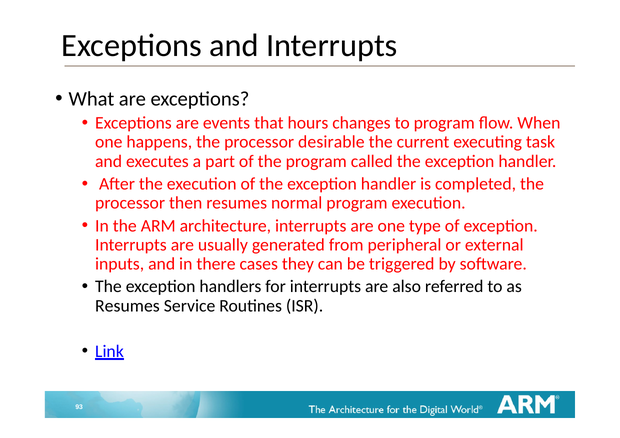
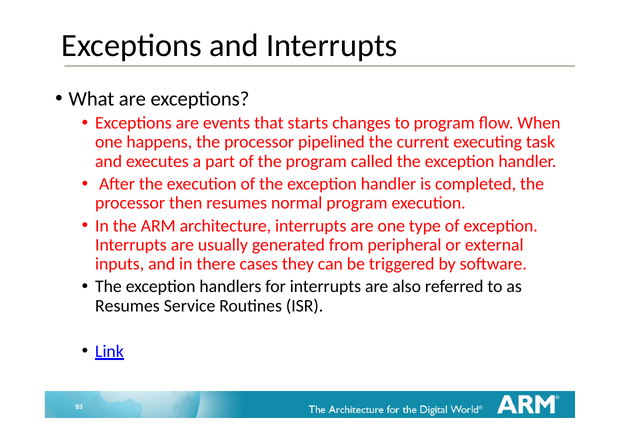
hours: hours -> starts (308, 123)
desirable: desirable -> pipelined (331, 142)
